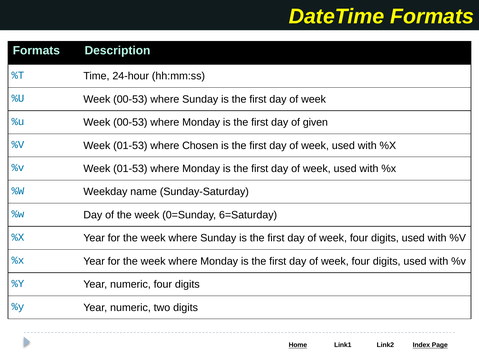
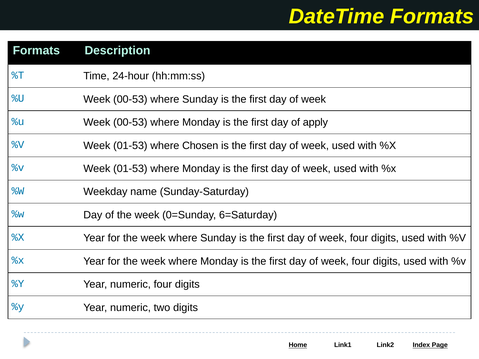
given: given -> apply (315, 122)
